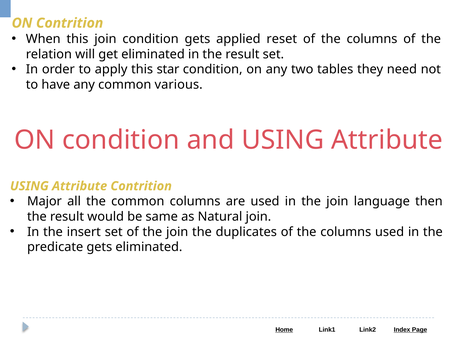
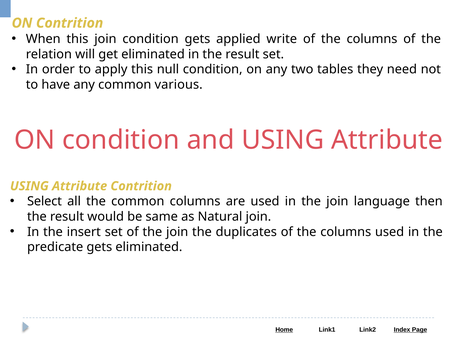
reset: reset -> write (282, 39)
star: star -> null (168, 69)
Major: Major -> Select (45, 201)
